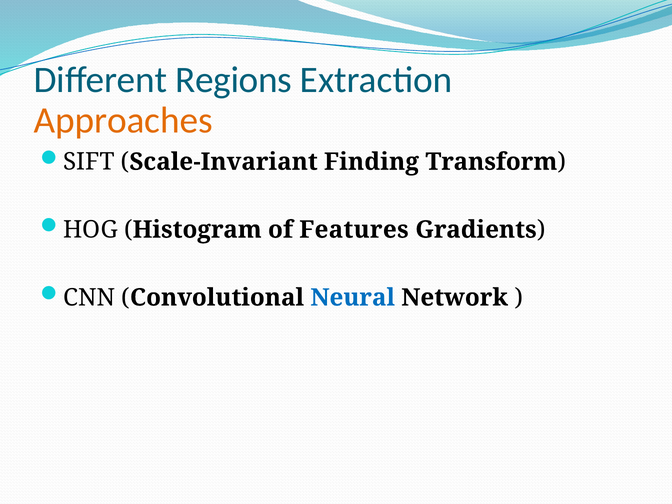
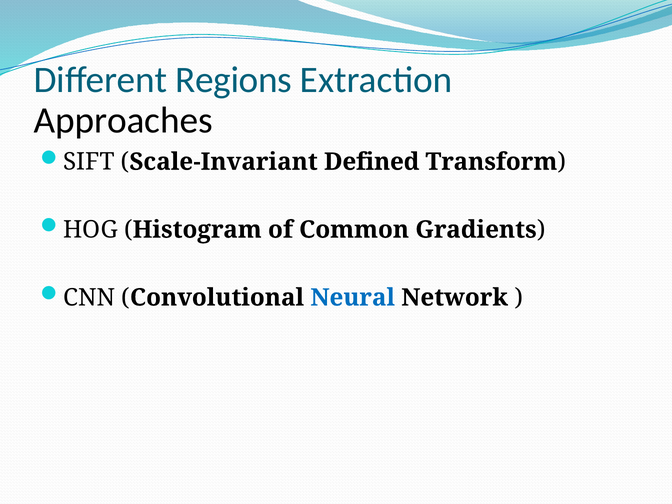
Approaches colour: orange -> black (123, 120)
Finding: Finding -> Defined (372, 162)
Features: Features -> Common (354, 230)
